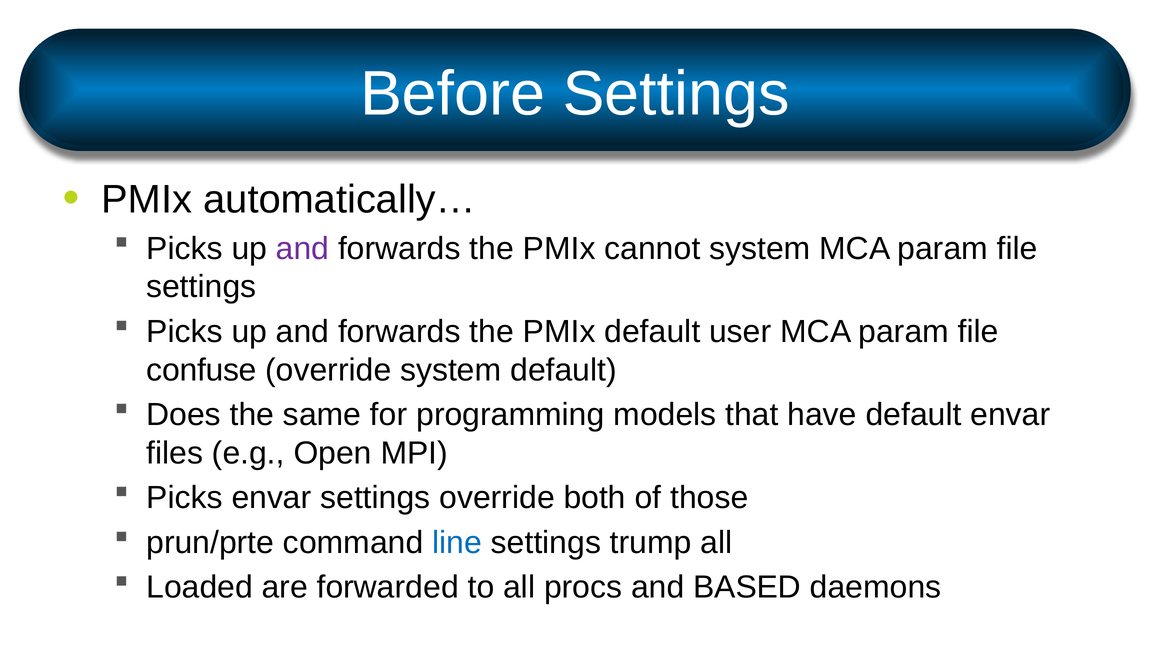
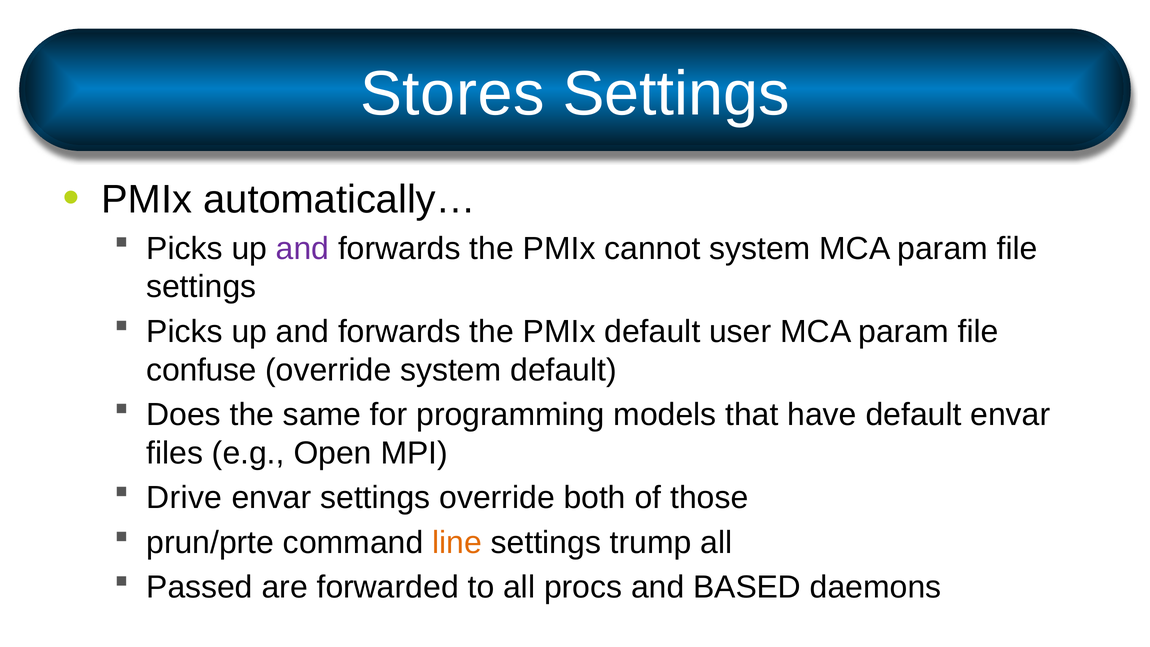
Before: Before -> Stores (452, 94)
Picks: Picks -> Drive (184, 498)
line colour: blue -> orange (457, 543)
Loaded: Loaded -> Passed (200, 587)
